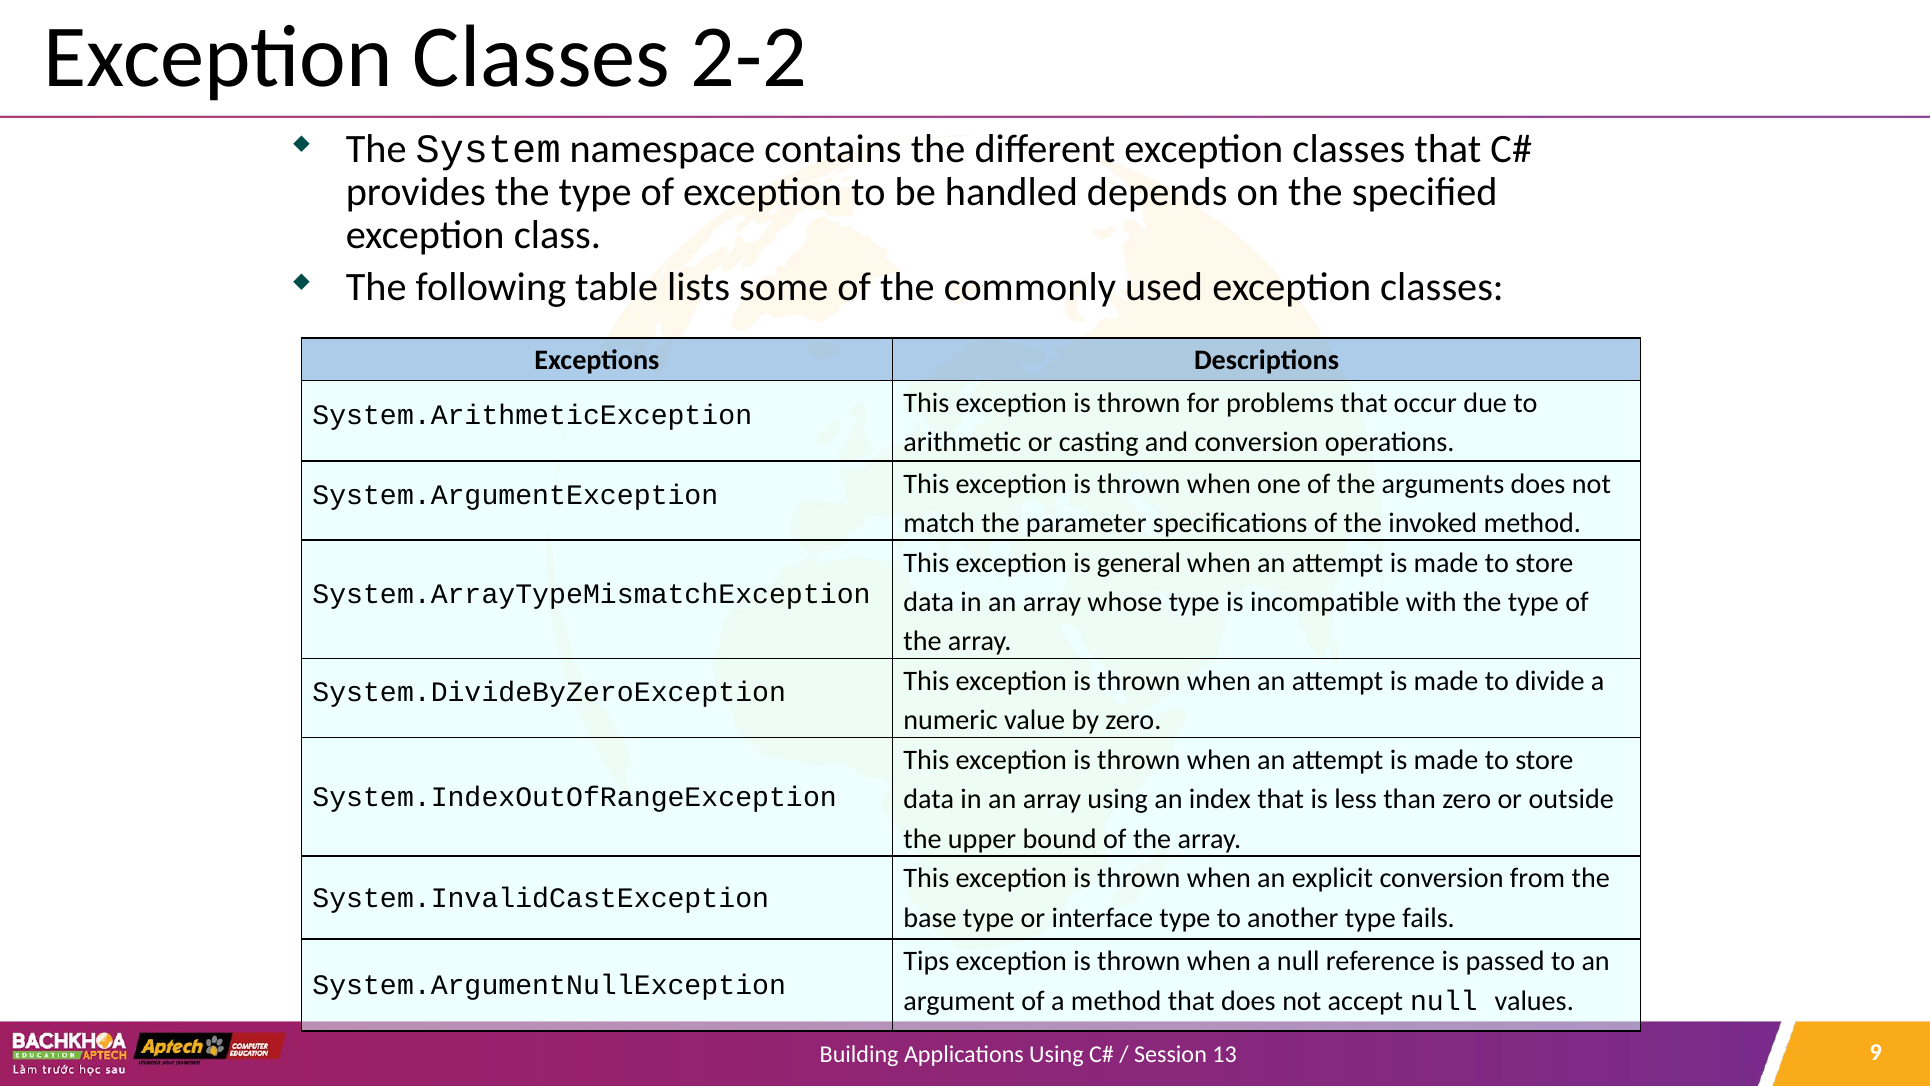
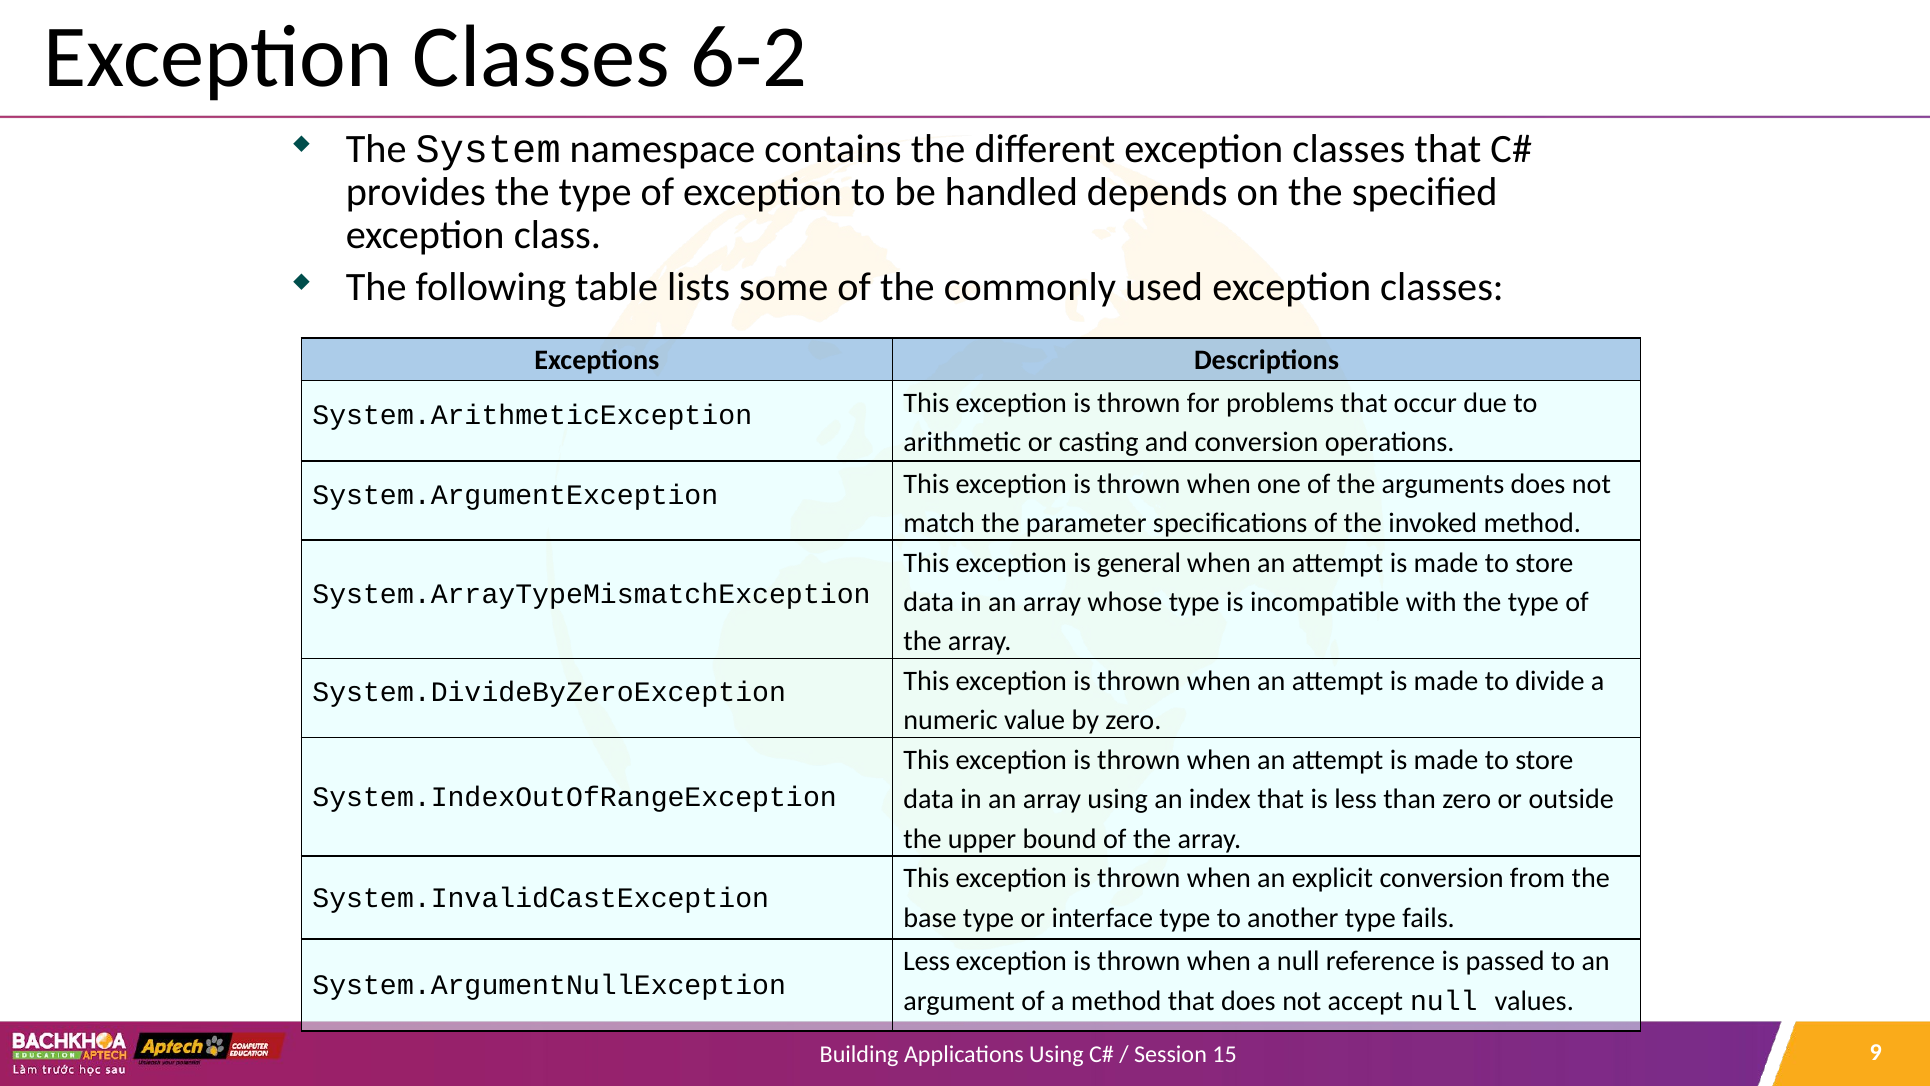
2-2: 2-2 -> 6-2 (749, 57)
Tips: Tips -> Less (927, 961)
13: 13 -> 15 (1225, 1054)
